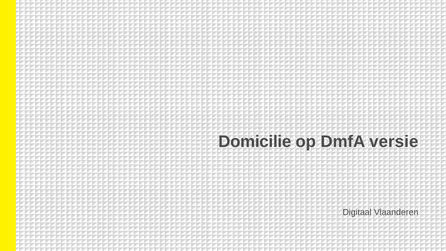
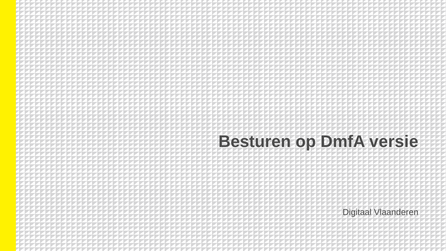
Domicilie: Domicilie -> Besturen (255, 142)
